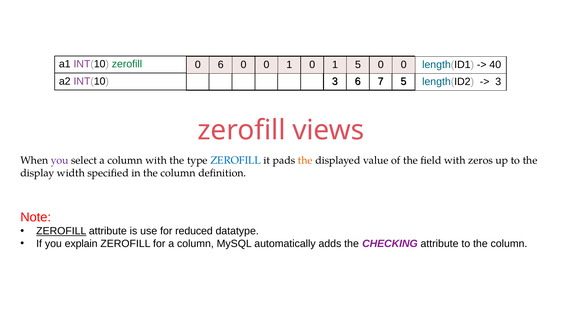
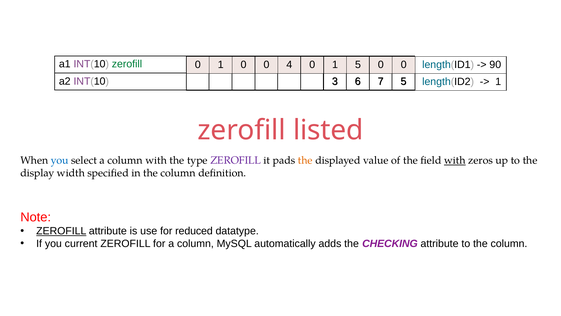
6: 6 -> 1 (221, 65)
0 0 1: 1 -> 4 (289, 65)
40: 40 -> 90 (495, 65)
3: 3 -> 1 (498, 82)
views: views -> listed (328, 130)
you colour: purple -> blue (60, 160)
ZEROFILL colour: blue -> purple (236, 160)
with underline: none -> present (455, 160)
explain: explain -> current (81, 243)
